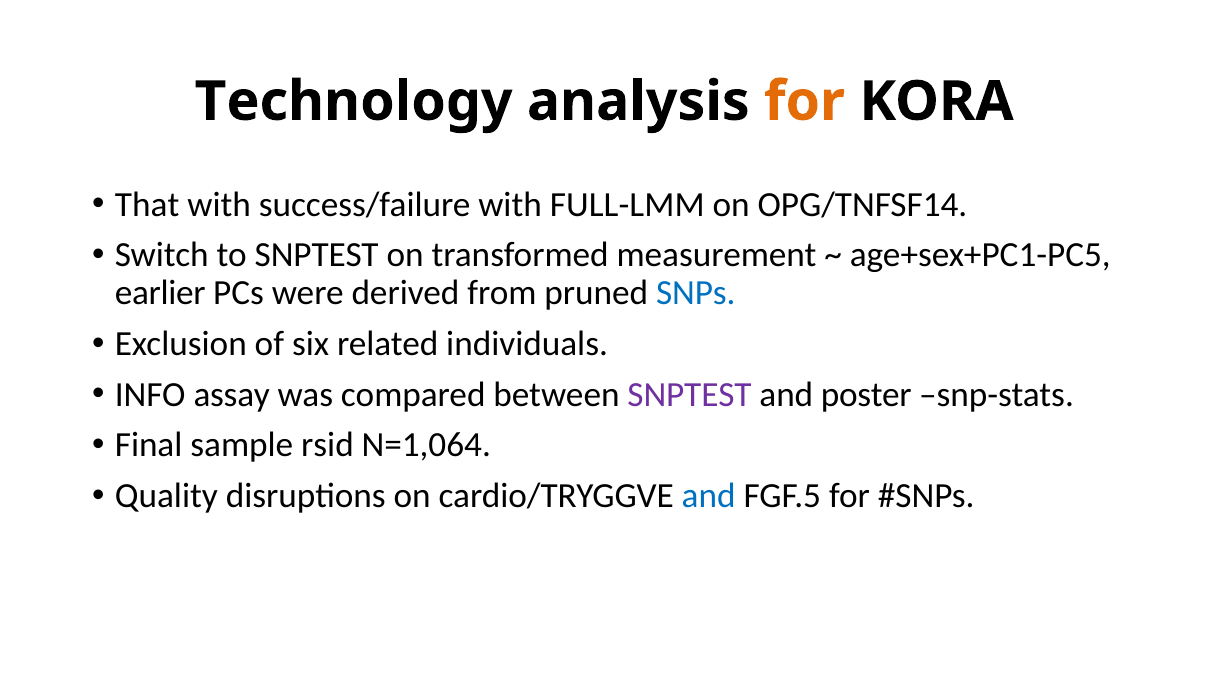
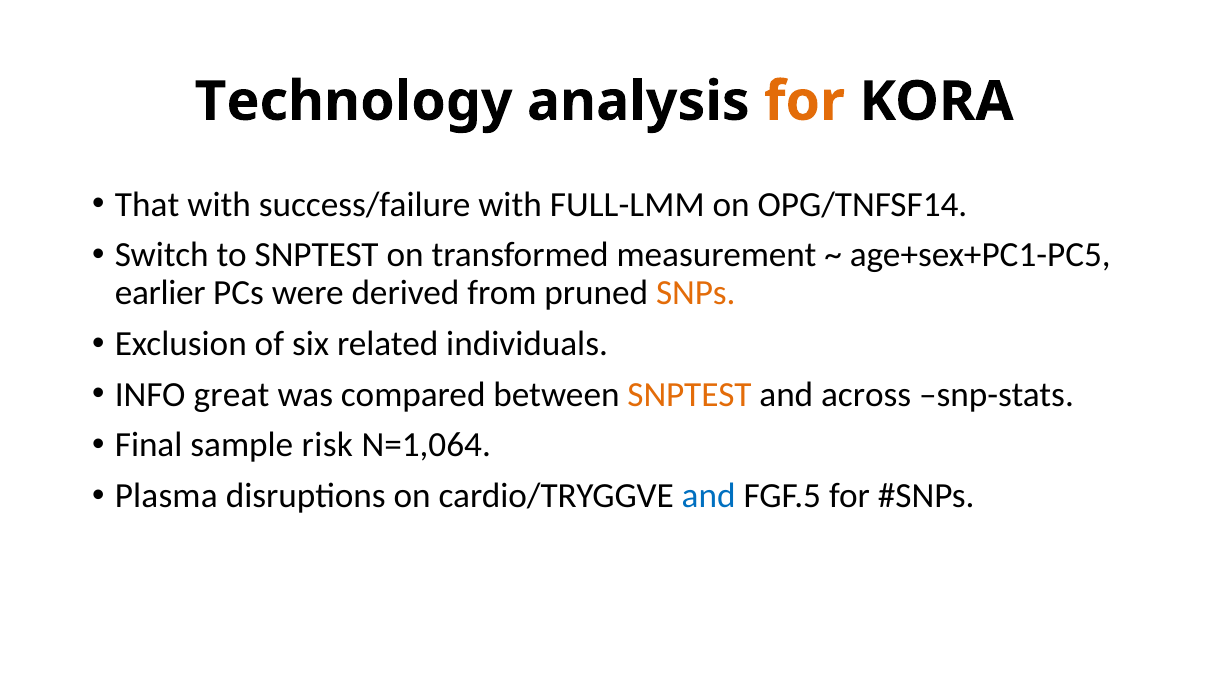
SNPs colour: blue -> orange (696, 293)
assay: assay -> great (231, 395)
SNPTEST colour: purple -> orange (690, 395)
poster: poster -> across (866, 395)
rsid: rsid -> risk (327, 445)
Quality: Quality -> Plasma (166, 496)
